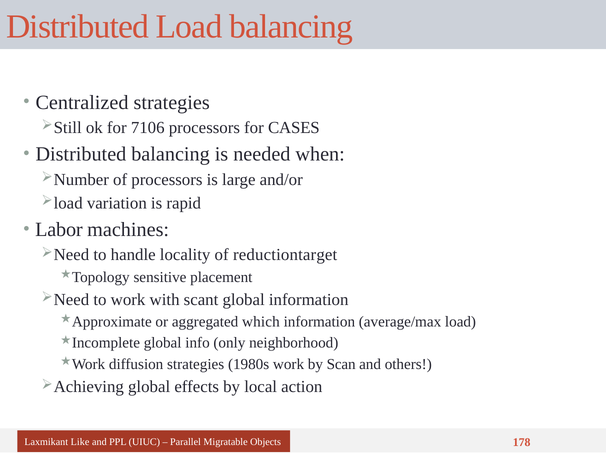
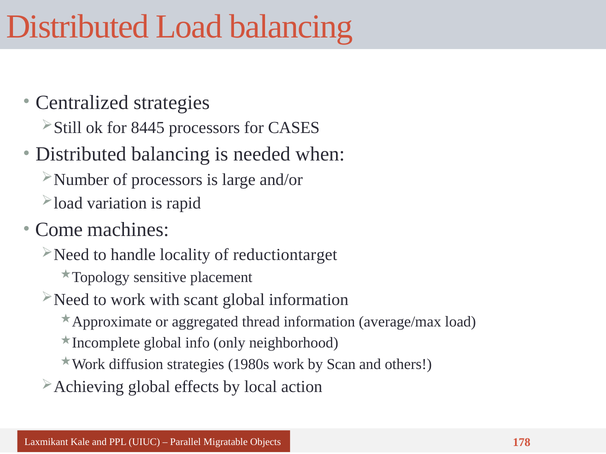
7106: 7106 -> 8445 (148, 128)
Labor: Labor -> Come (59, 230)
which: which -> thread (261, 322)
Like: Like -> Kale (80, 442)
